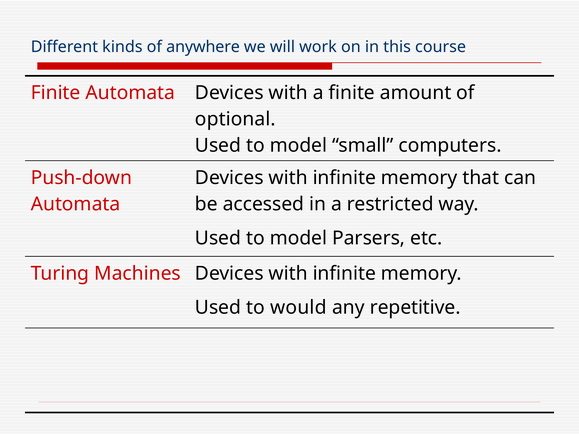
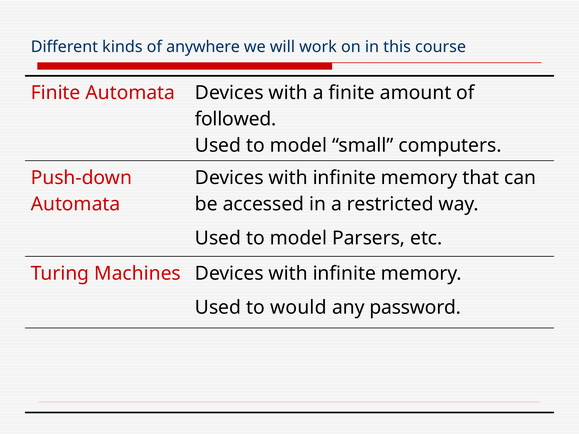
optional: optional -> followed (235, 119)
repetitive: repetitive -> password (415, 308)
